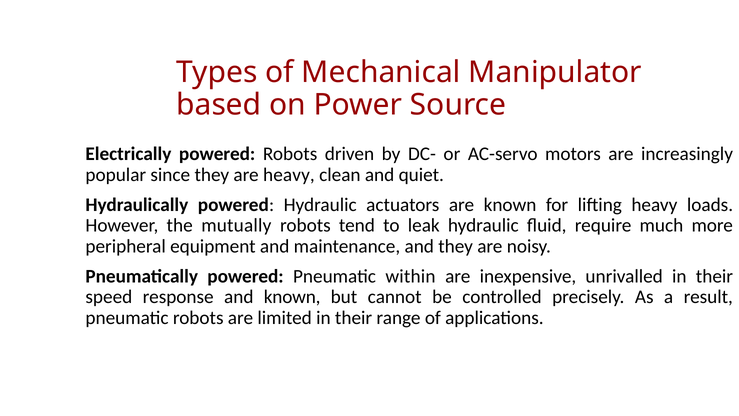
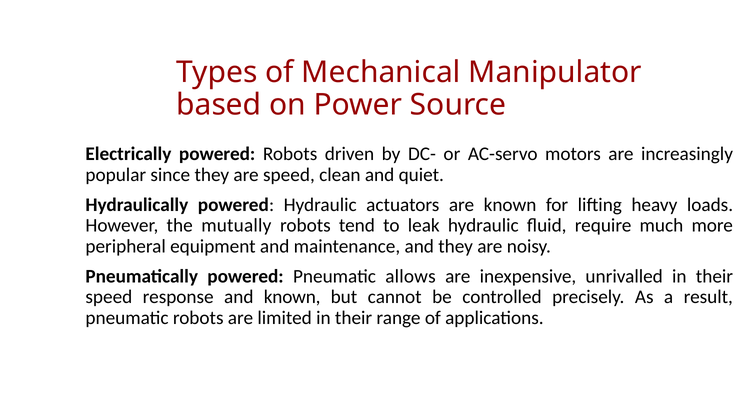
are heavy: heavy -> speed (289, 175)
within: within -> allows (410, 276)
